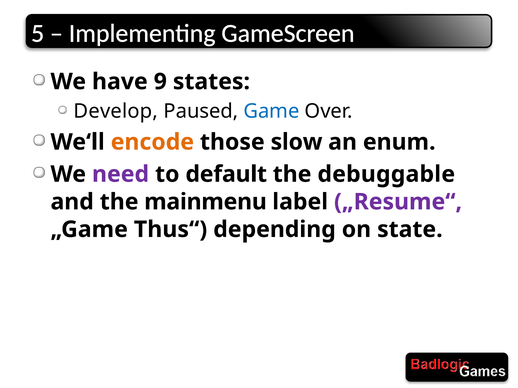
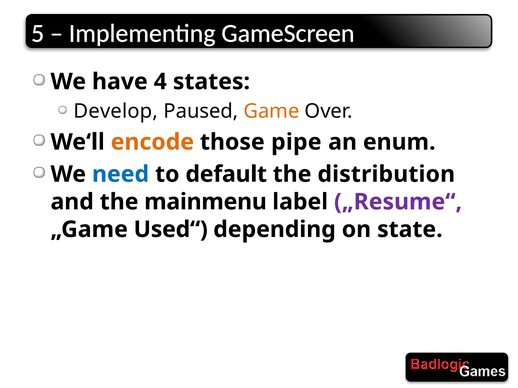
9: 9 -> 4 (160, 82)
Game colour: blue -> orange (271, 111)
slow: slow -> pipe (296, 142)
need colour: purple -> blue (121, 174)
debuggable: debuggable -> distribution (386, 174)
Thus“: Thus“ -> Used“ (171, 230)
